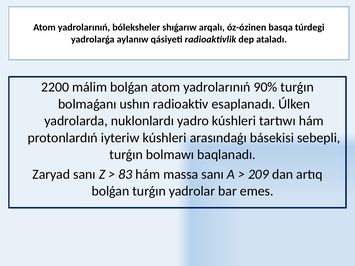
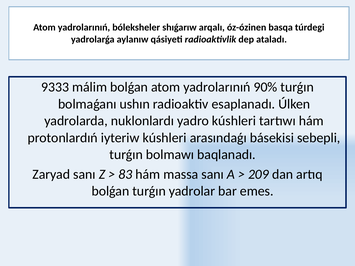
2200: 2200 -> 9333 (55, 87)
